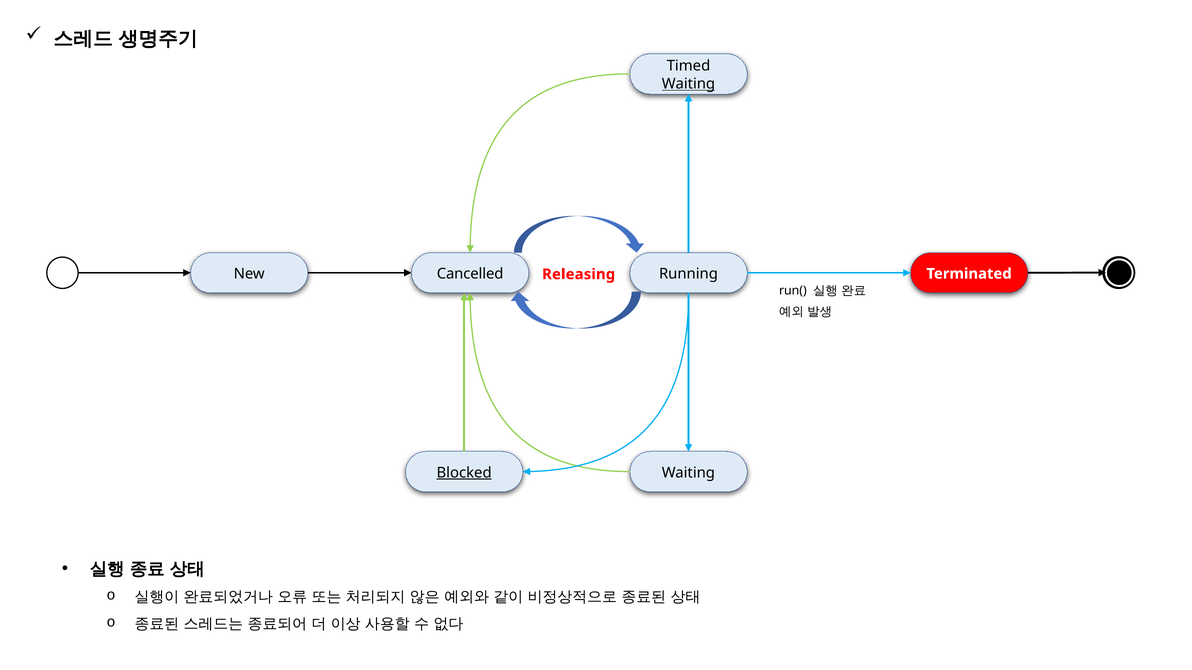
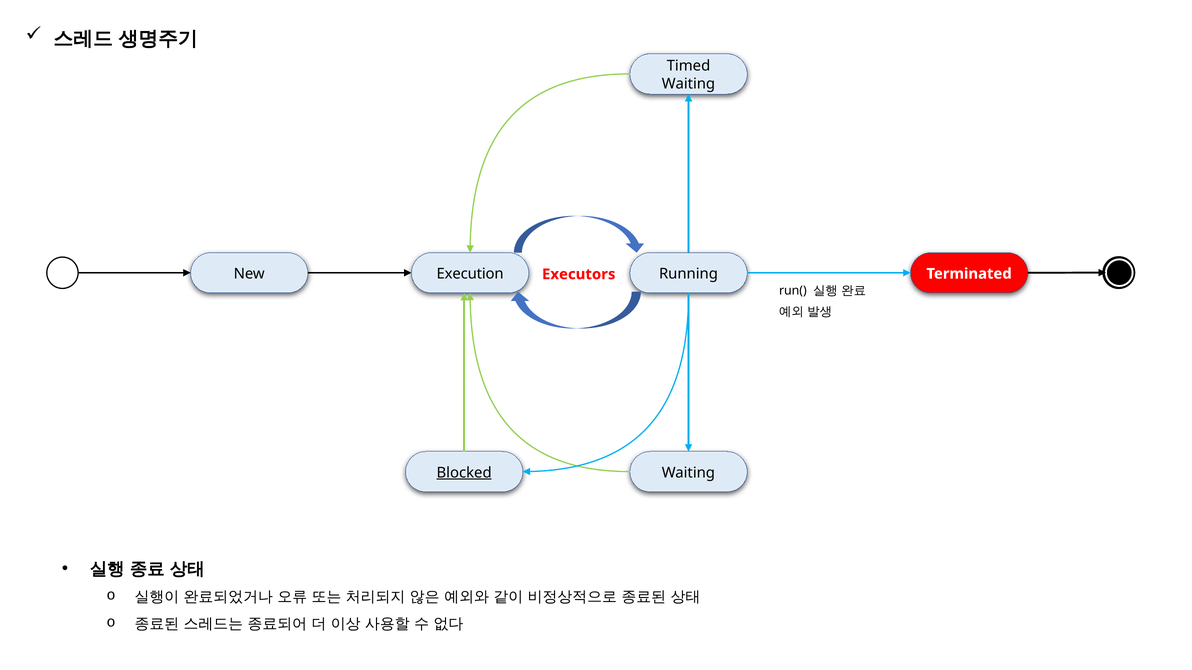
Waiting underline: present -> none (688, 84)
Cancelled: Cancelled -> Execution (470, 274)
Releasing: Releasing -> Executors (579, 275)
